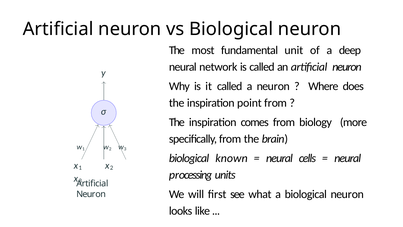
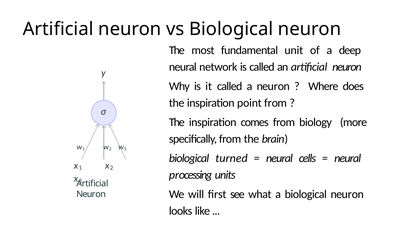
known: known -> turned (232, 158)
